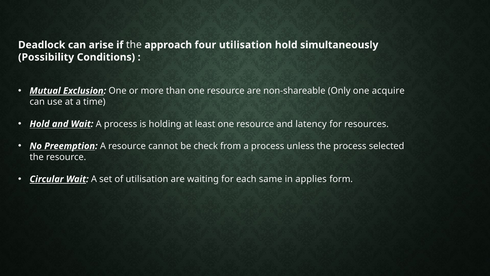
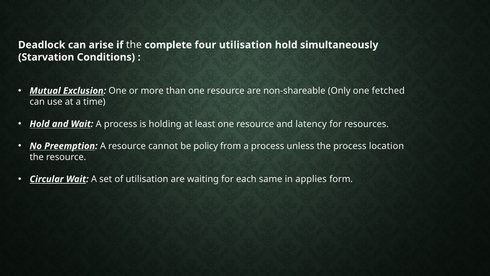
approach: approach -> complete (168, 45)
Possibility: Possibility -> Starvation (46, 57)
acquire: acquire -> fetched (388, 91)
check: check -> policy (206, 146)
selected: selected -> location (386, 146)
